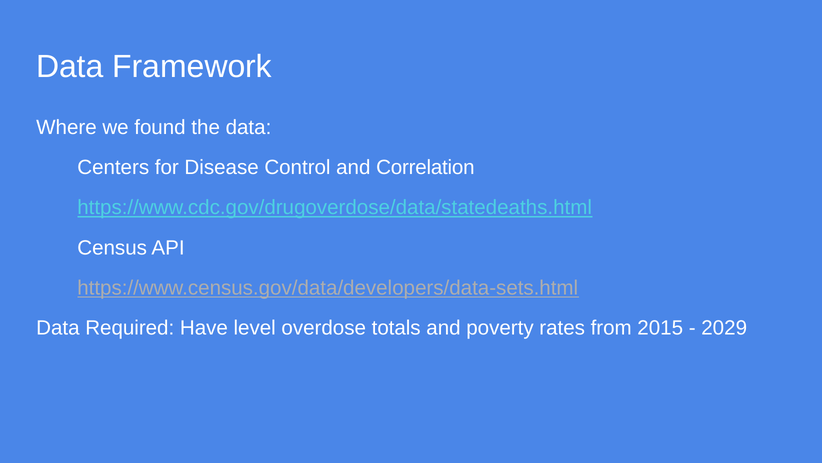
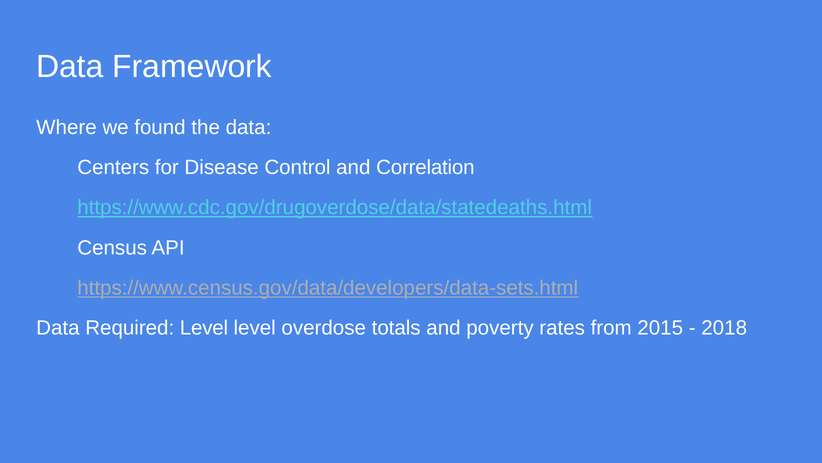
Required Have: Have -> Level (204, 328)
2029: 2029 -> 2018 (724, 328)
